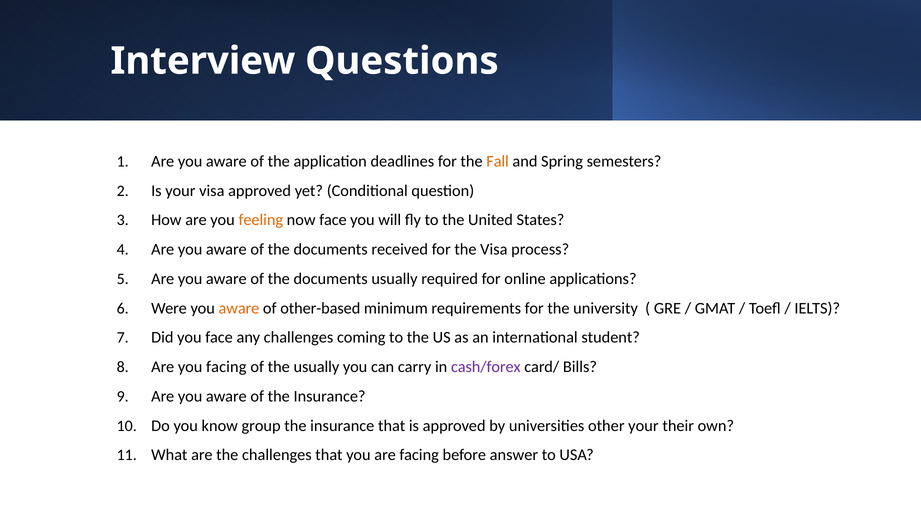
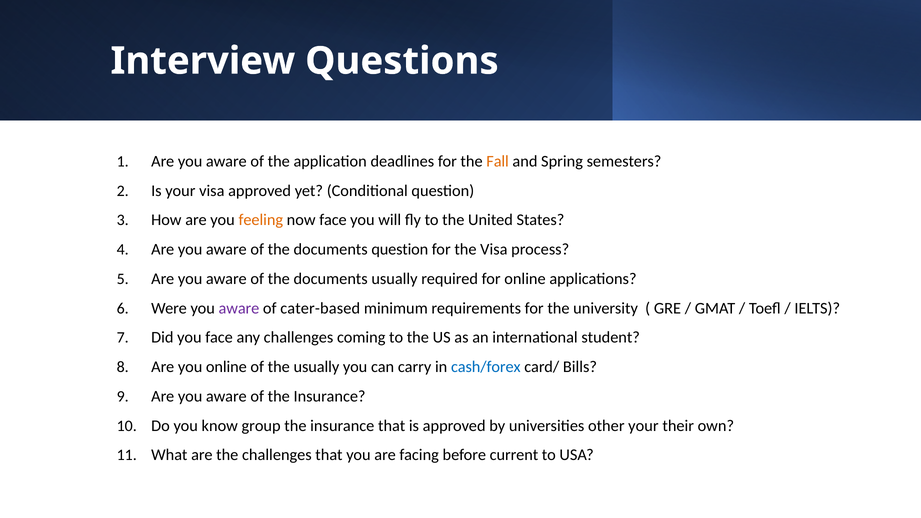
documents received: received -> question (400, 250)
aware colour: orange -> purple (239, 308)
other-based: other-based -> cater-based (320, 308)
you facing: facing -> online (226, 367)
cash/forex colour: purple -> blue (486, 367)
answer: answer -> current (514, 455)
